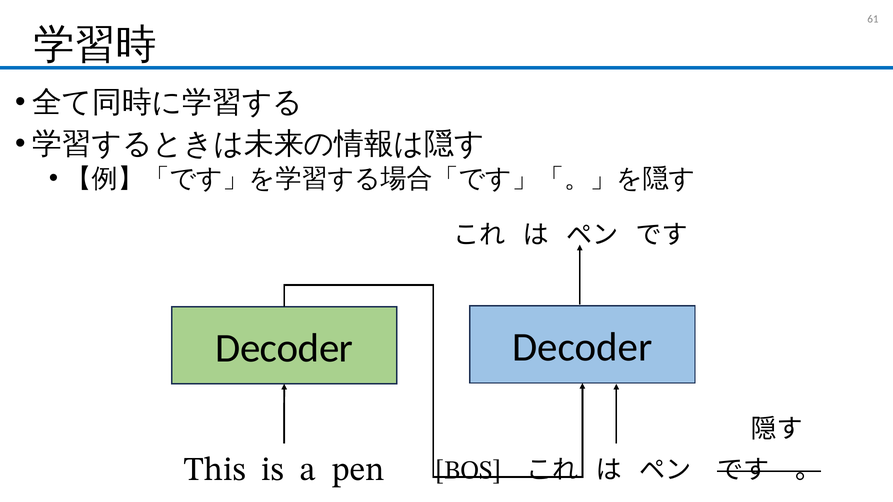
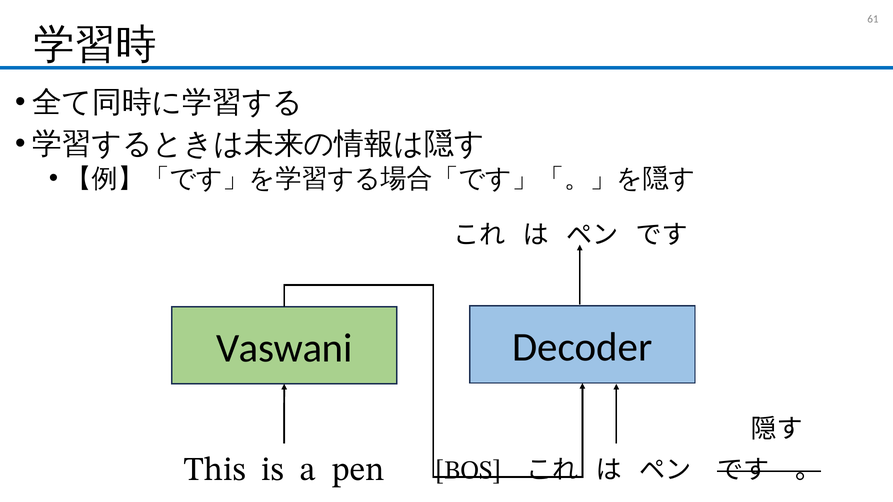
Decoder: Decoder -> Vaswani (284, 348)
